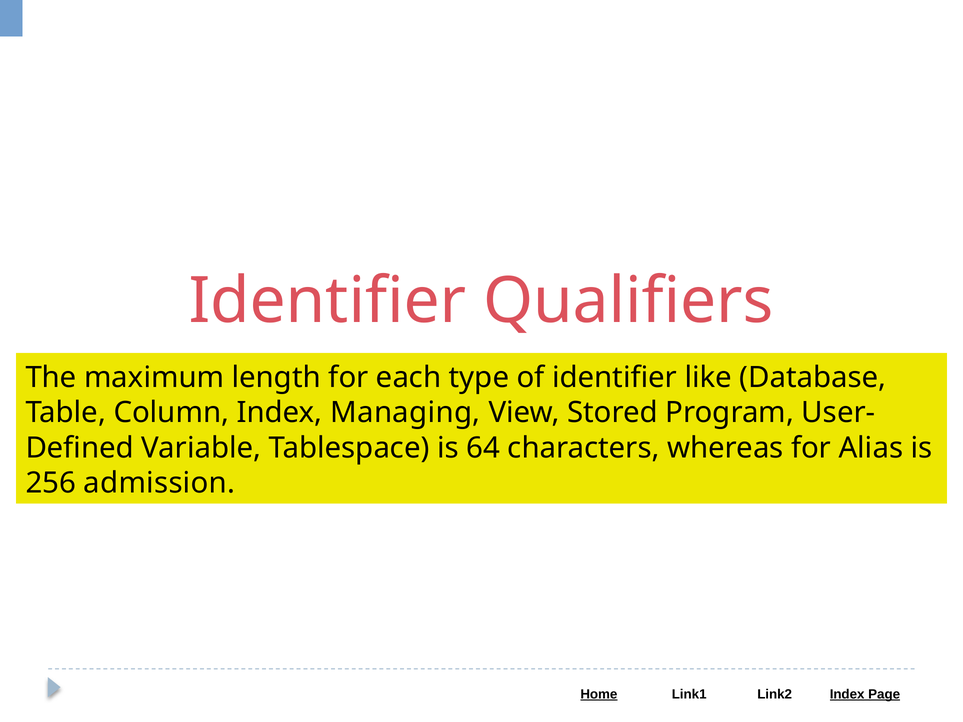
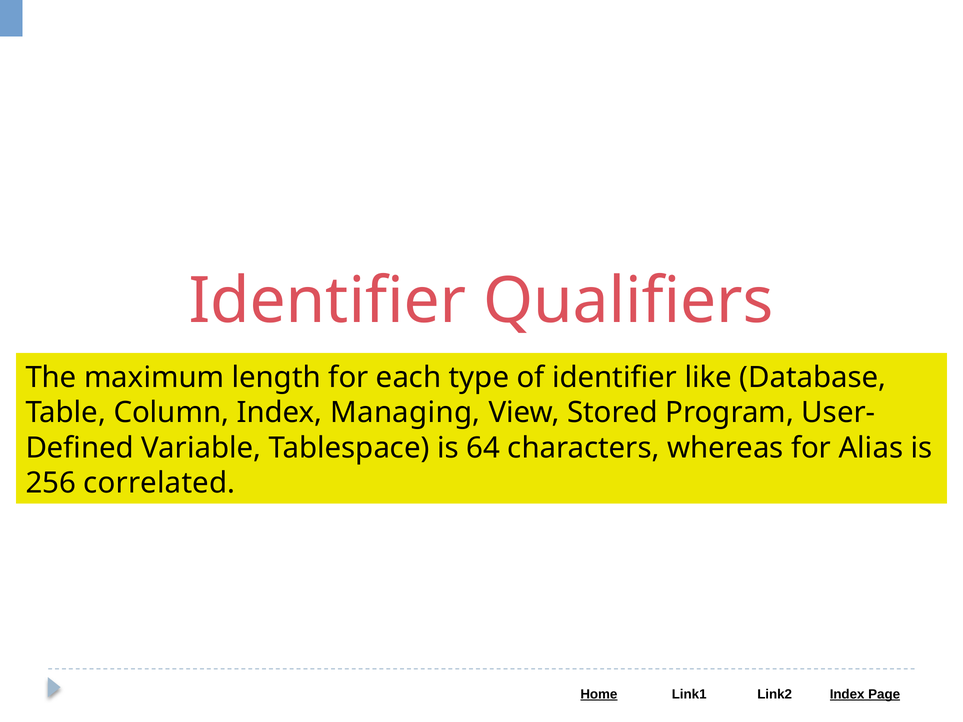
admission: admission -> correlated (159, 483)
